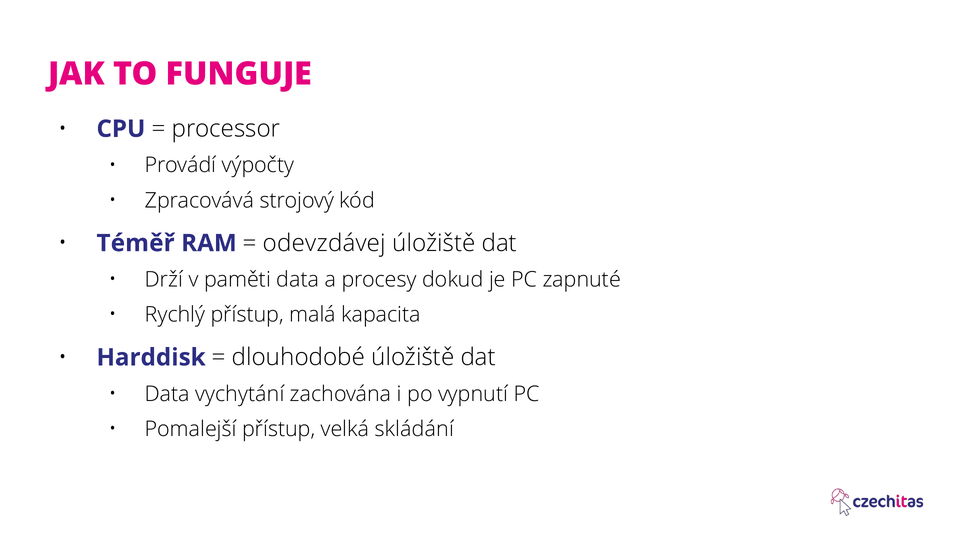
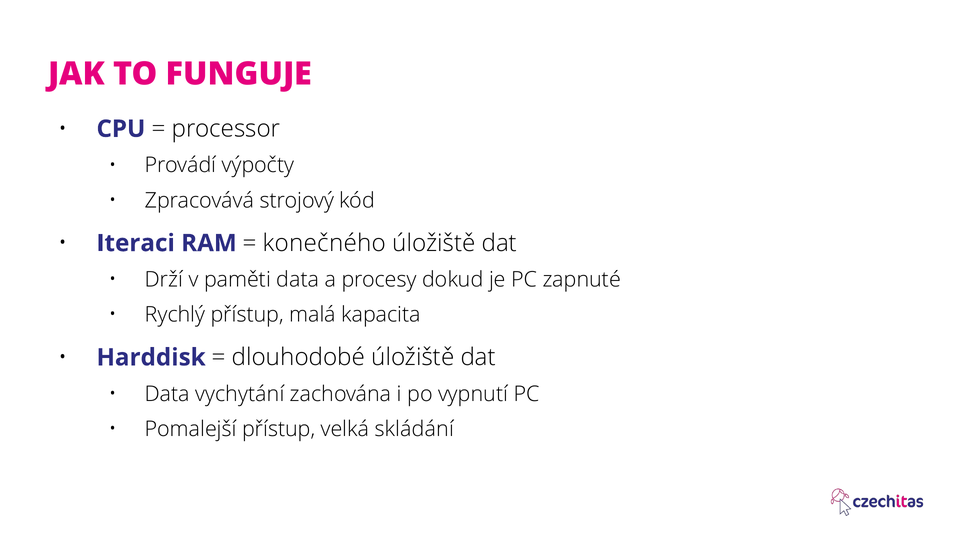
Téměř: Téměř -> Iteraci (136, 243)
odevzdávej: odevzdávej -> konečného (324, 243)
